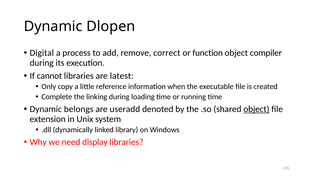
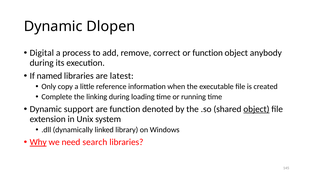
compiler: compiler -> anybody (266, 53)
cannot: cannot -> named (49, 76)
belongs: belongs -> support (79, 109)
are useradd: useradd -> function (125, 109)
Why underline: none -> present (38, 142)
display: display -> search (95, 142)
